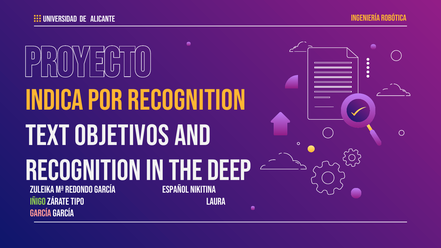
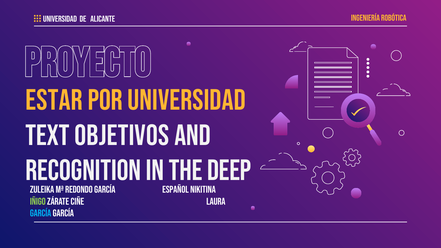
INDICA: INDICA -> ESTAR (54, 100)
POR RECOGNITION: RECOGNITION -> UNIVERSIDAD (187, 100)
TIPO: TIPO -> CIÑE (77, 202)
García colour: pink -> light blue (41, 213)
